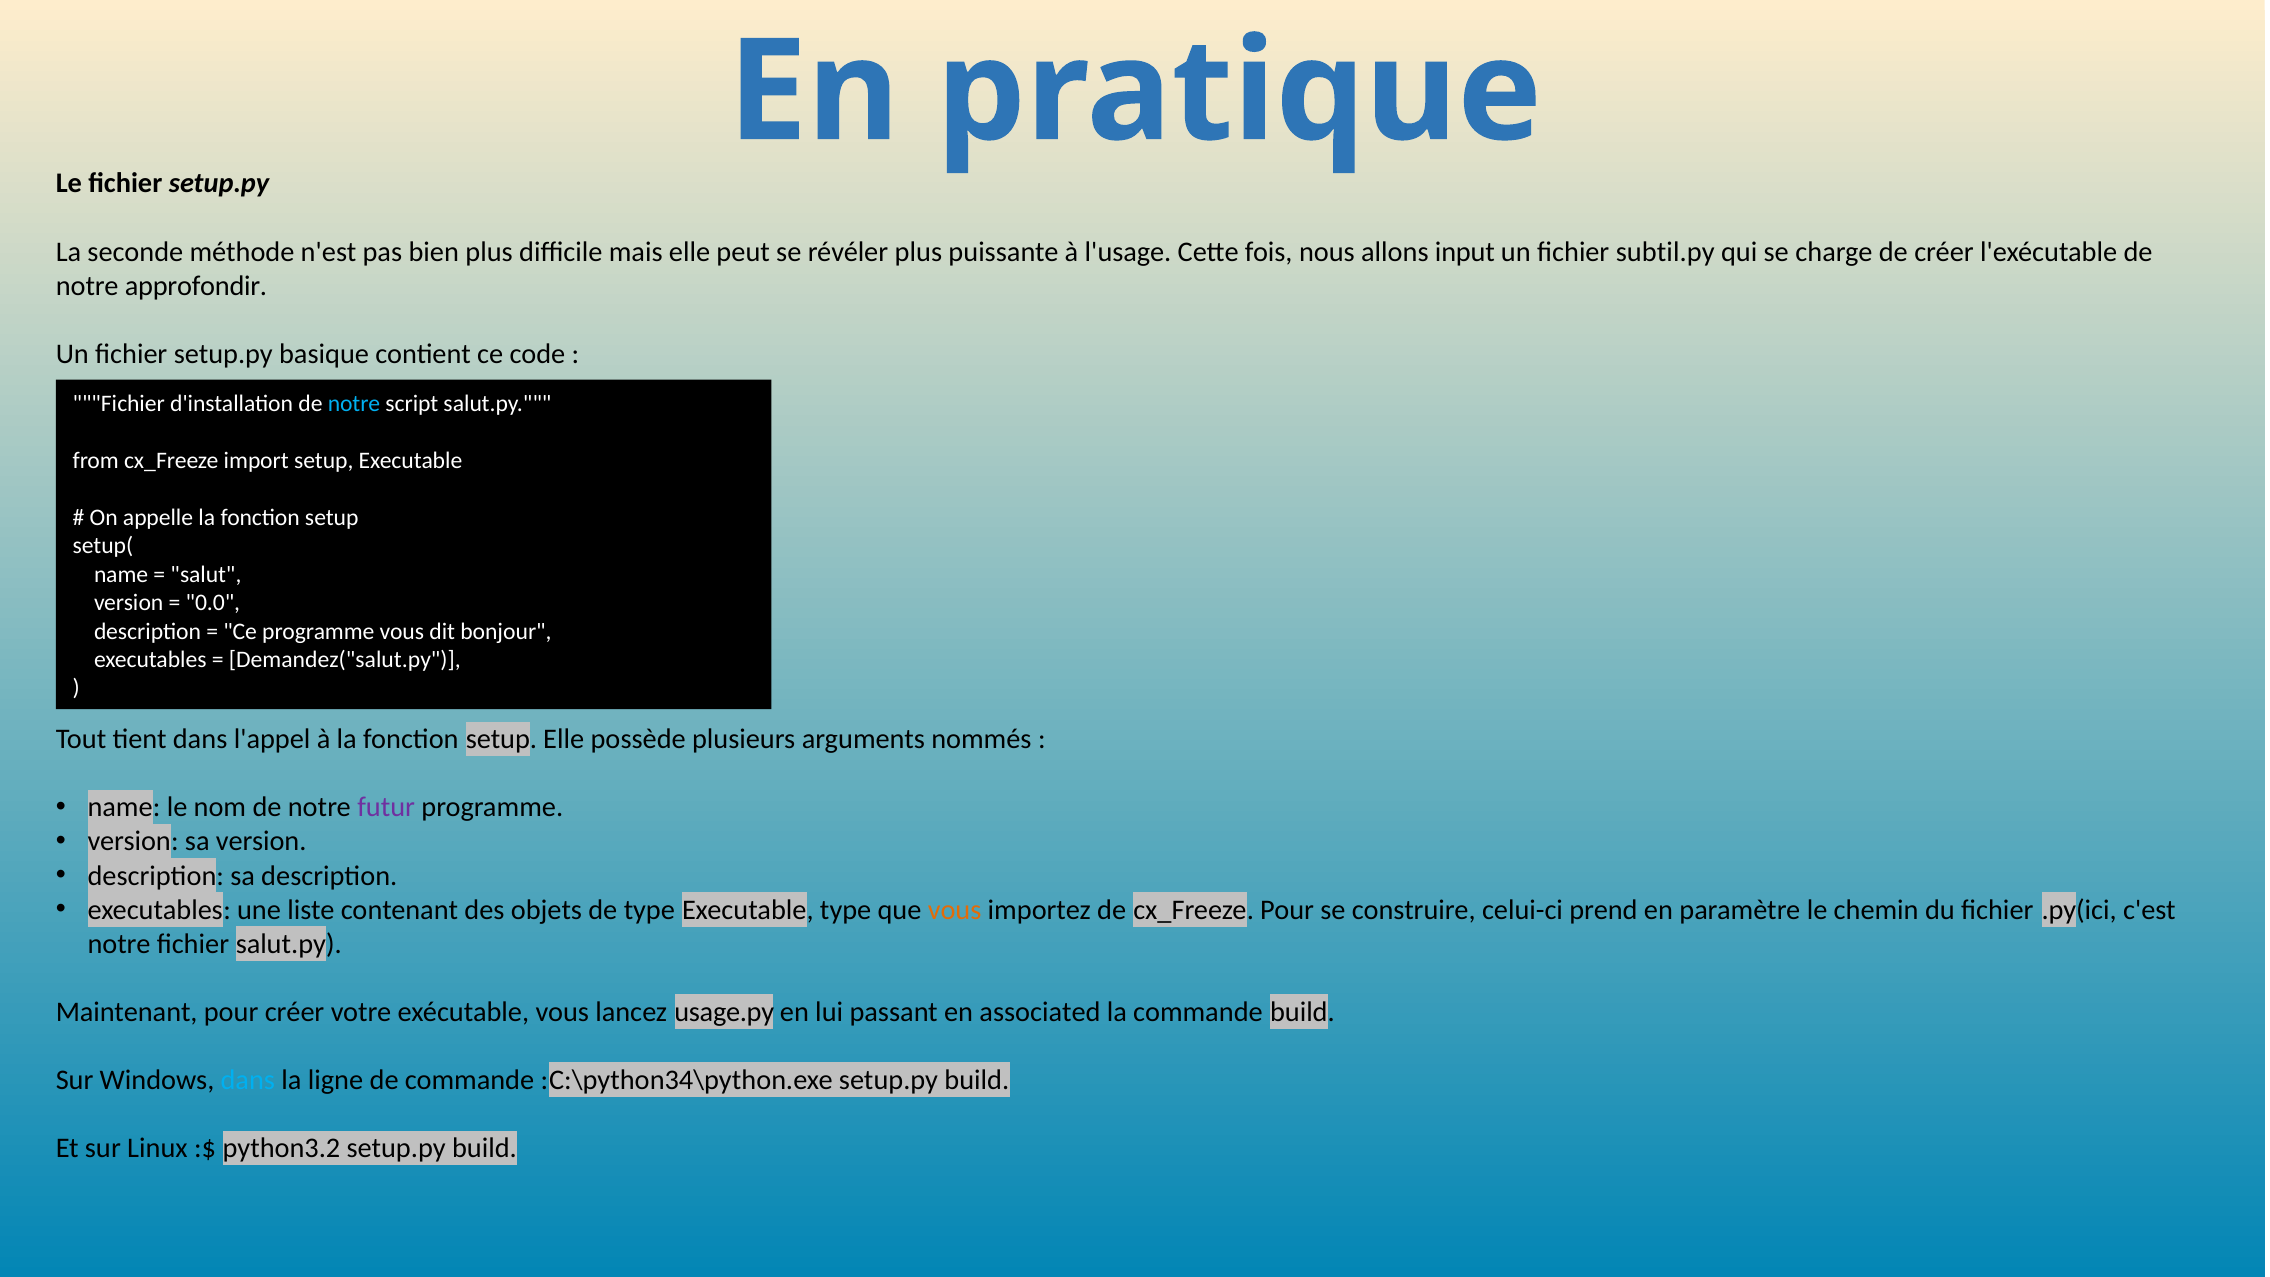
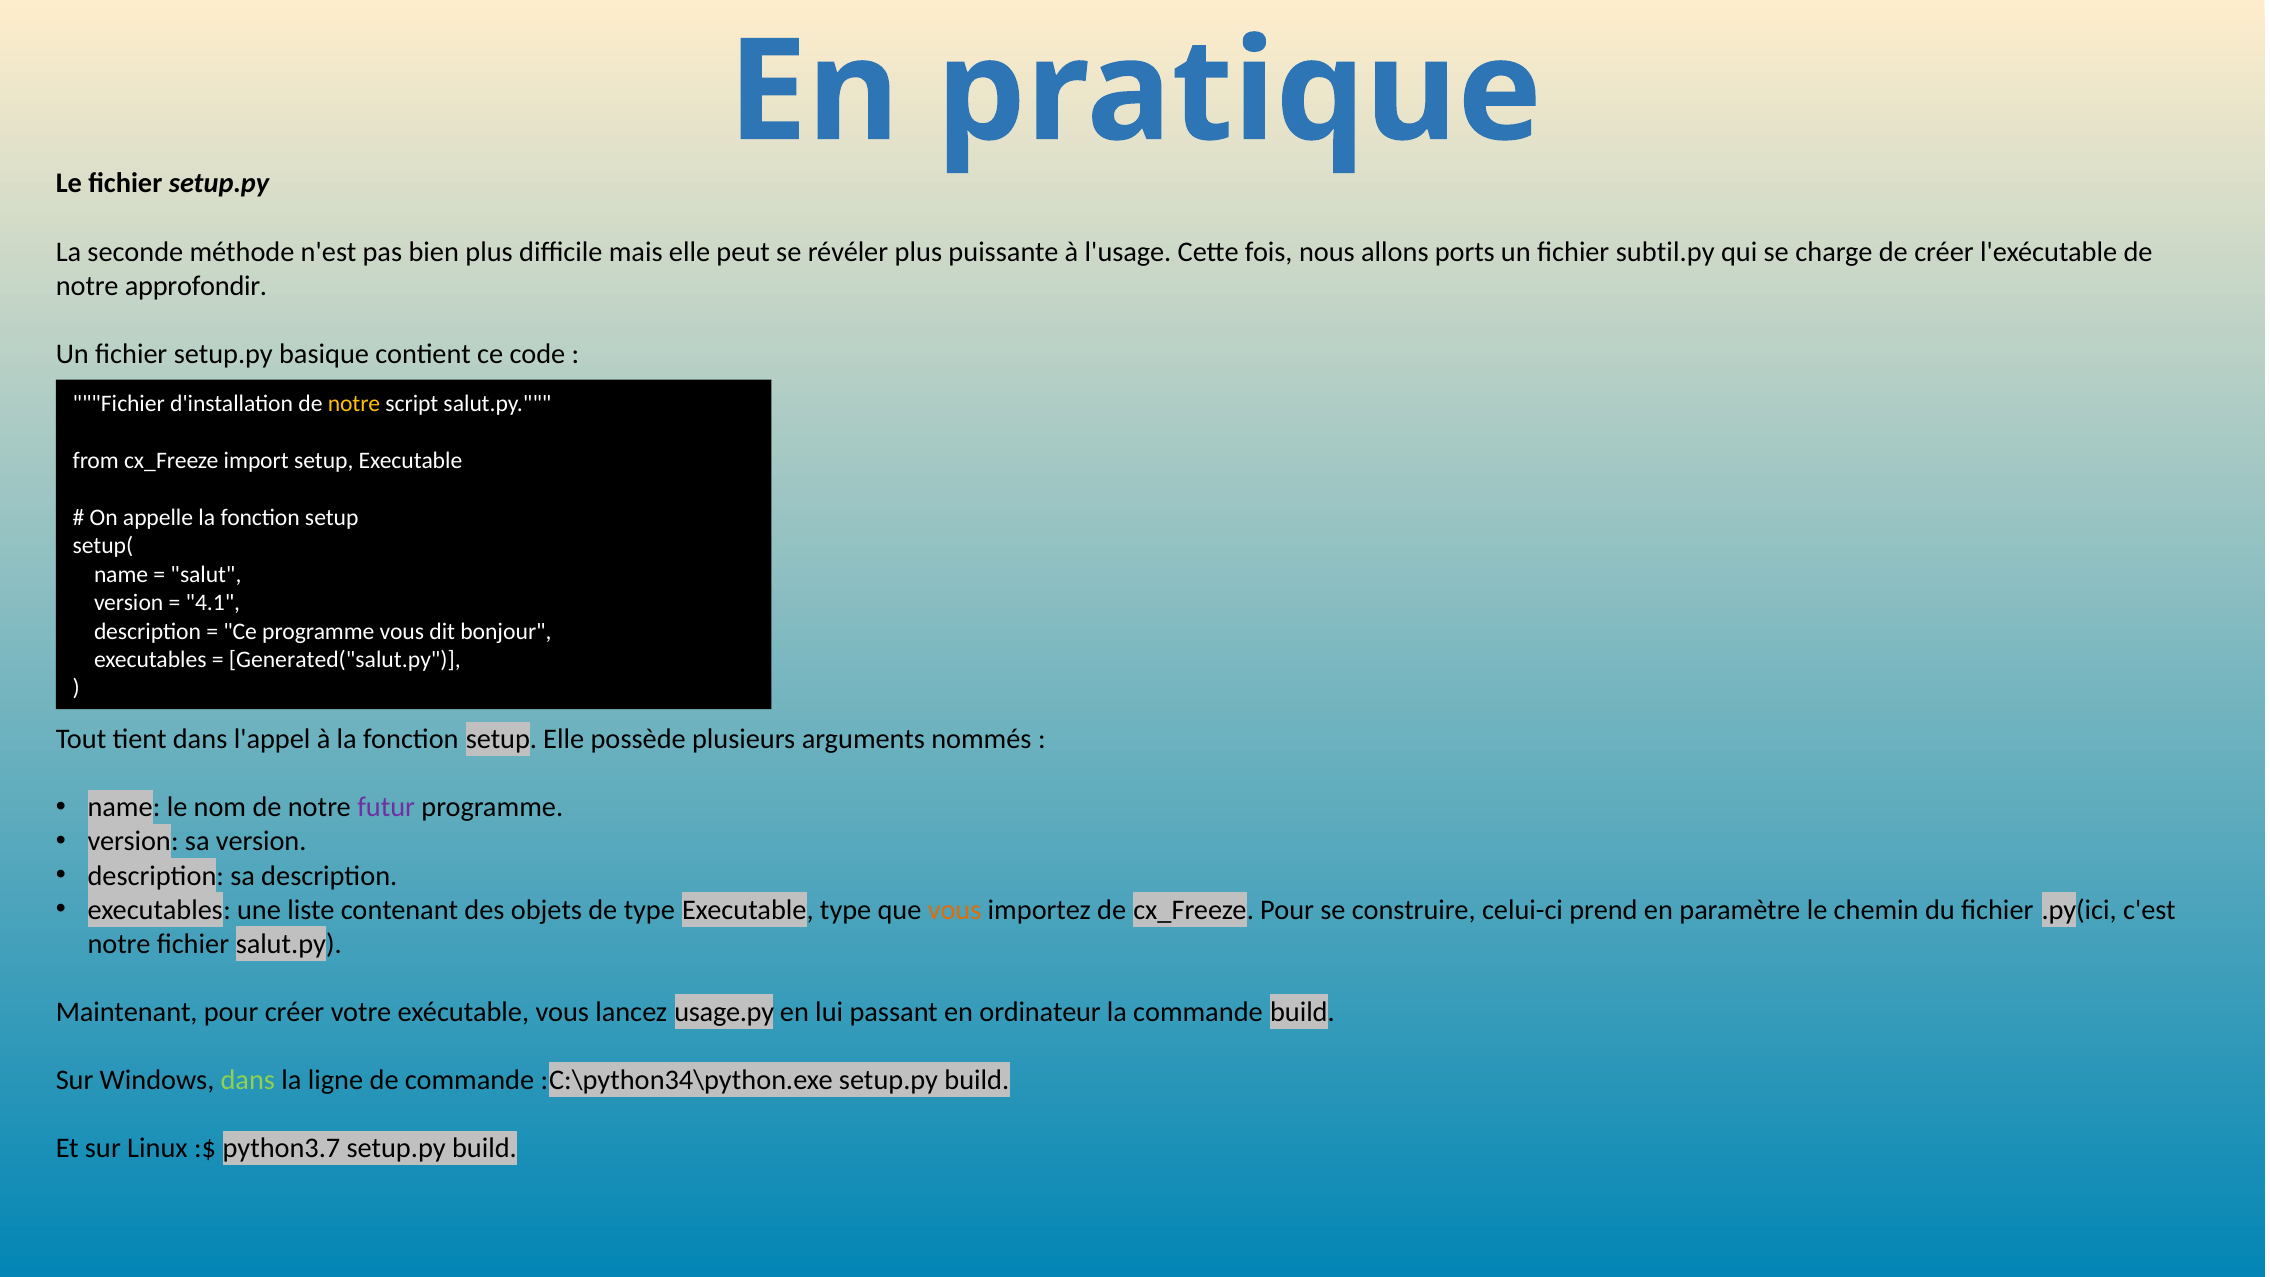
input: input -> ports (1465, 252)
notre colour: light blue -> yellow (354, 404)
0.0: 0.0 -> 4.1 (213, 603)
Demandez("salut.py: Demandez("salut.py -> Generated("salut.py (345, 660)
associated: associated -> ordinateur (1040, 1012)
dans colour: light blue -> light green (248, 1080)
python3.2: python3.2 -> python3.7 (281, 1148)
